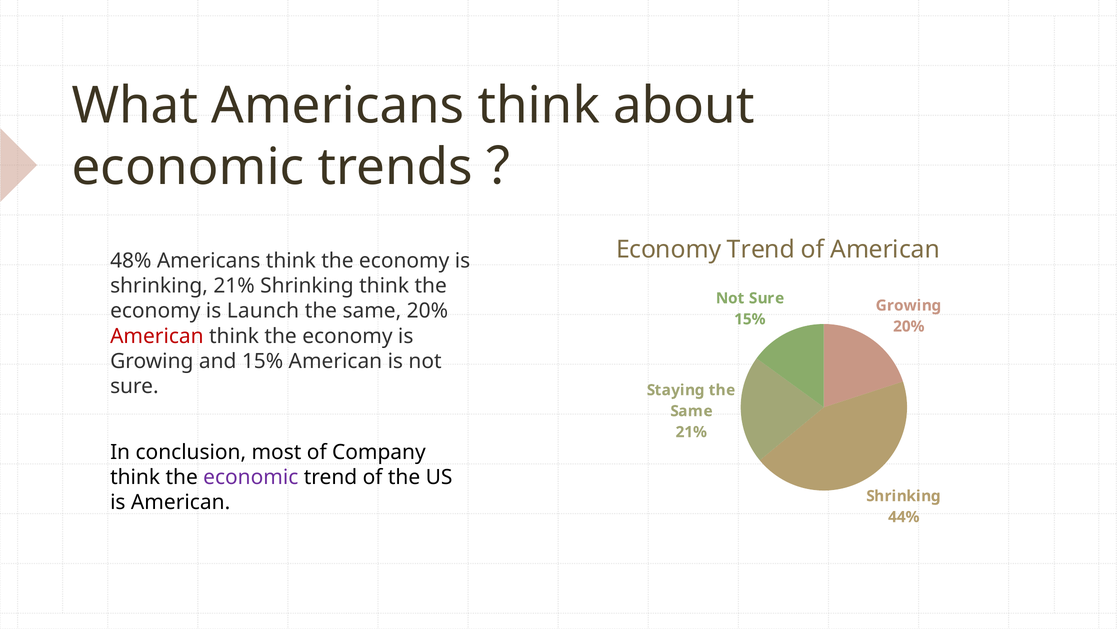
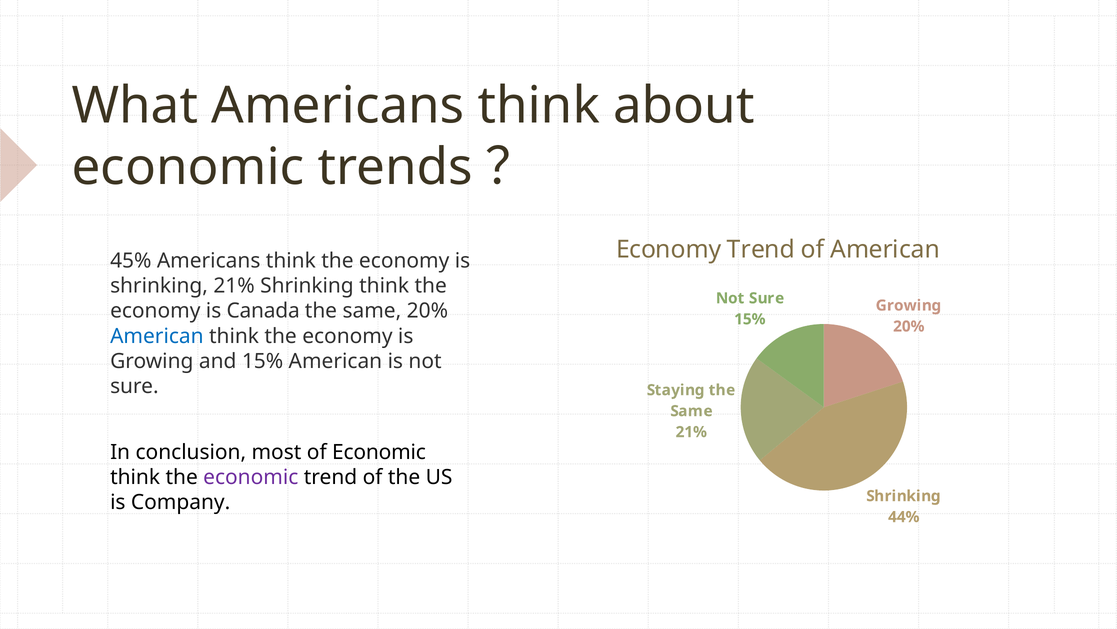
48%: 48% -> 45% (131, 260)
Launch: Launch -> Canada (263, 311)
American colour: red -> blue (157, 336)
of Company: Company -> Economic (379, 452)
is American: American -> Company (181, 502)
